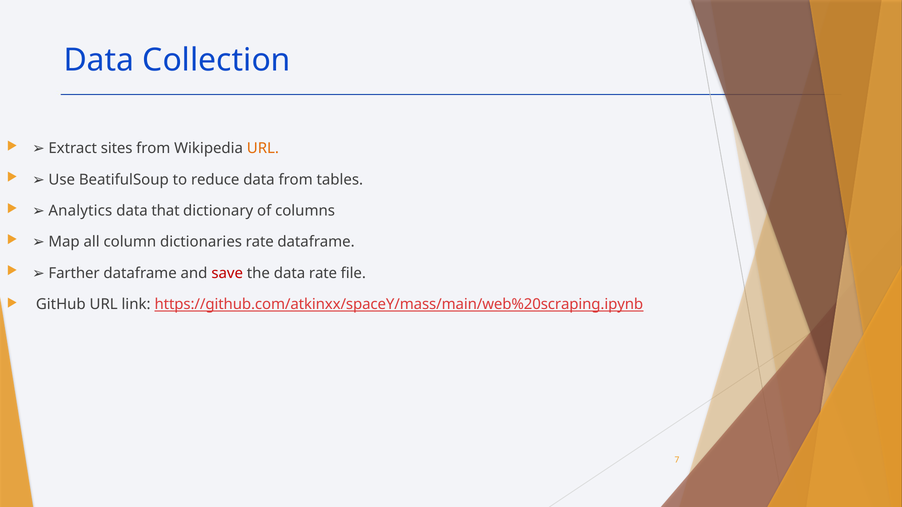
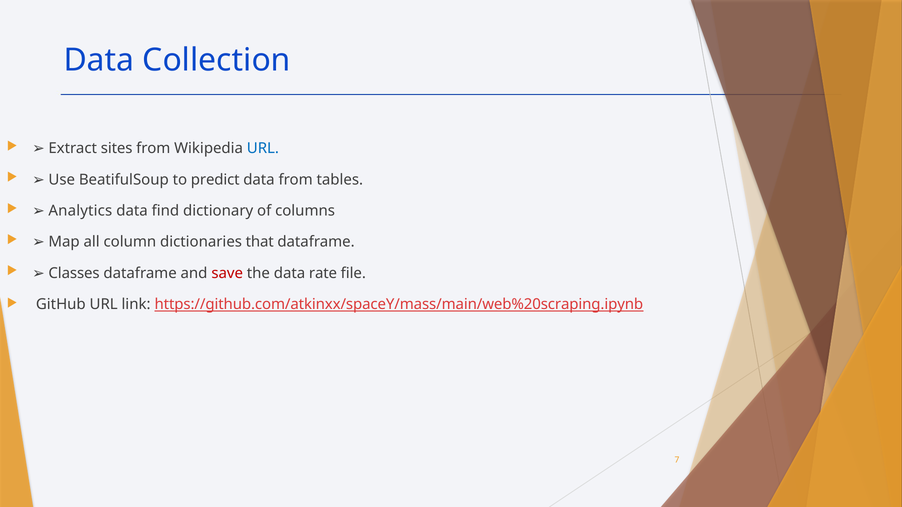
URL colour: orange -> blue (263, 149)
reduce: reduce -> predict (215, 180)
that: that -> find (165, 211)
dictionaries rate: rate -> that (260, 242)
Farther: Farther -> Classes (74, 273)
